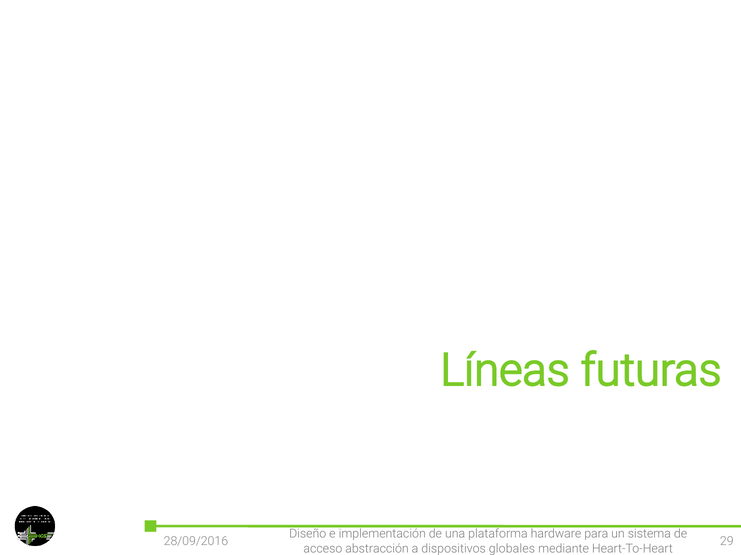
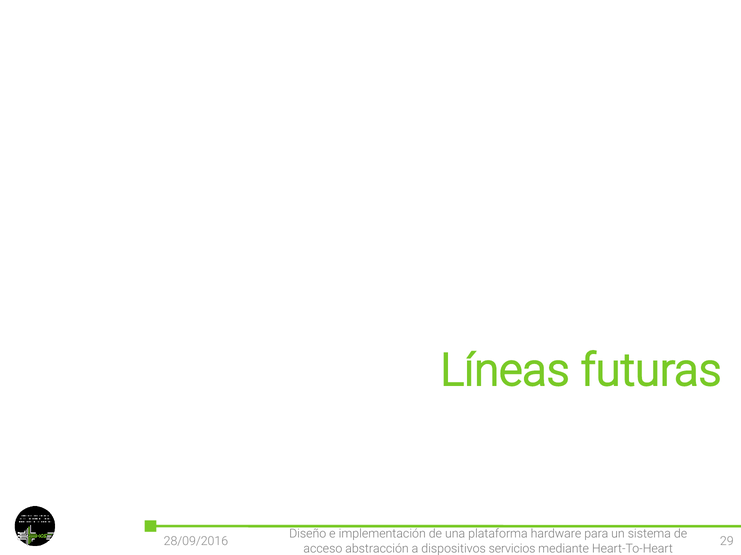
globales: globales -> servicios (512, 549)
